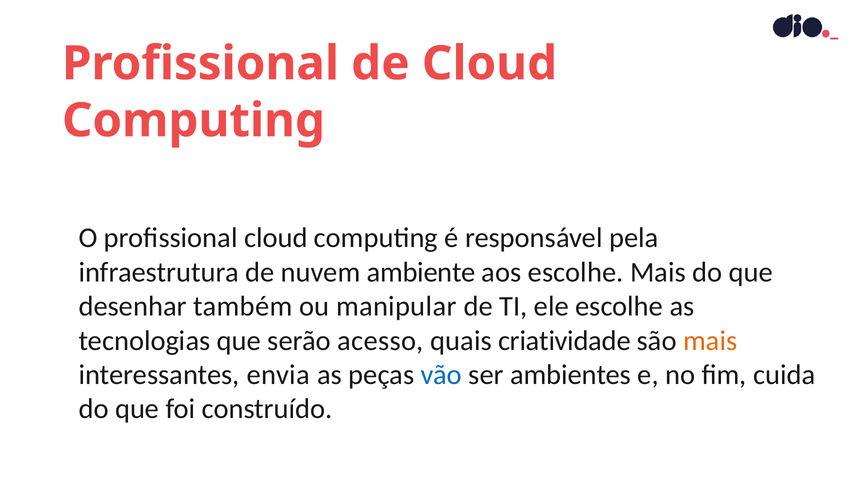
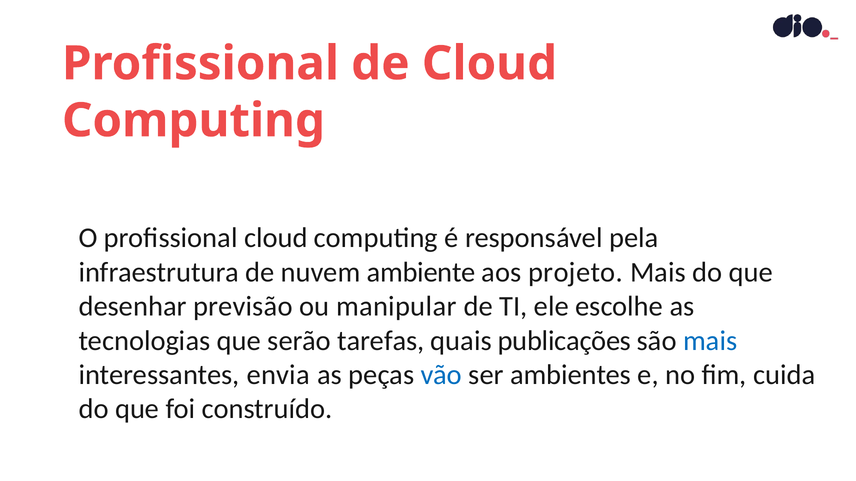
aos escolhe: escolhe -> projeto (576, 272)
também: também -> previsão (243, 307)
acesso: acesso -> tarefas (381, 341)
criatividade: criatividade -> publicações (564, 341)
mais colour: orange -> blue (710, 341)
